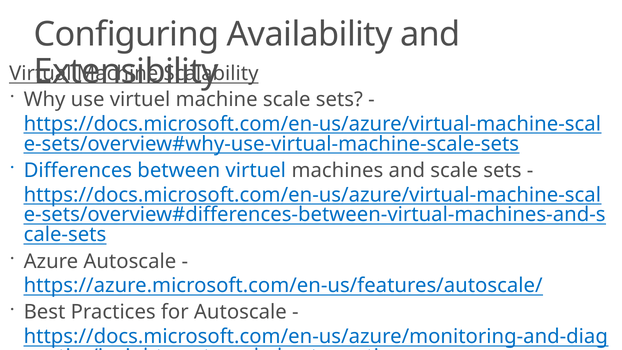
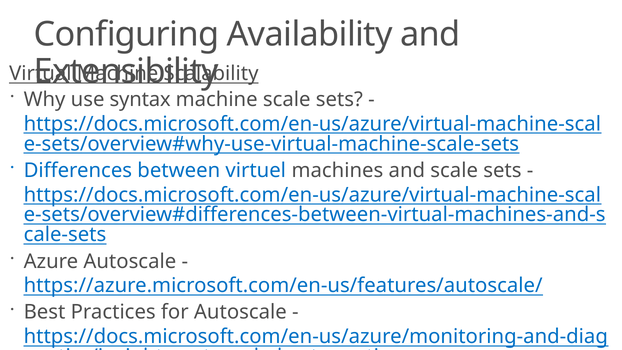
use virtuel: virtuel -> syntax (140, 100)
